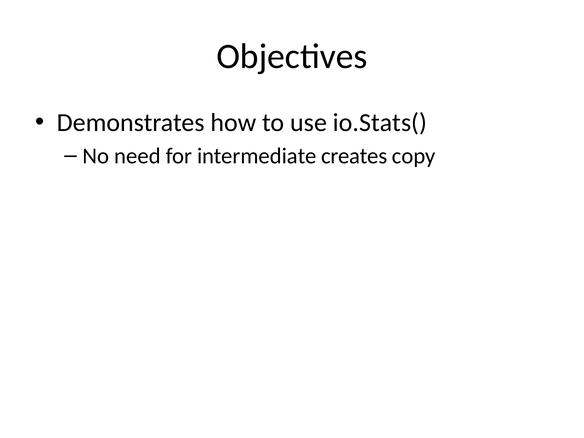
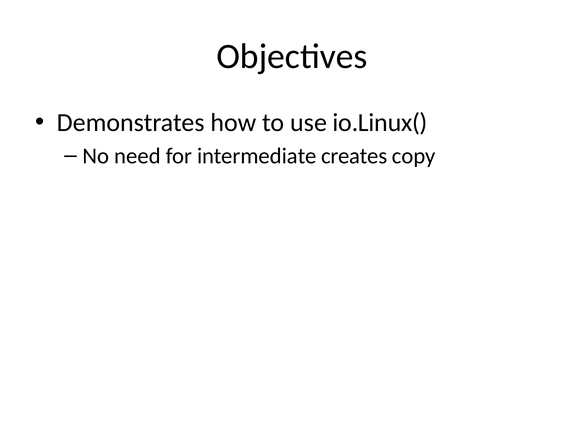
io.Stats(: io.Stats( -> io.Linux( (380, 123)
